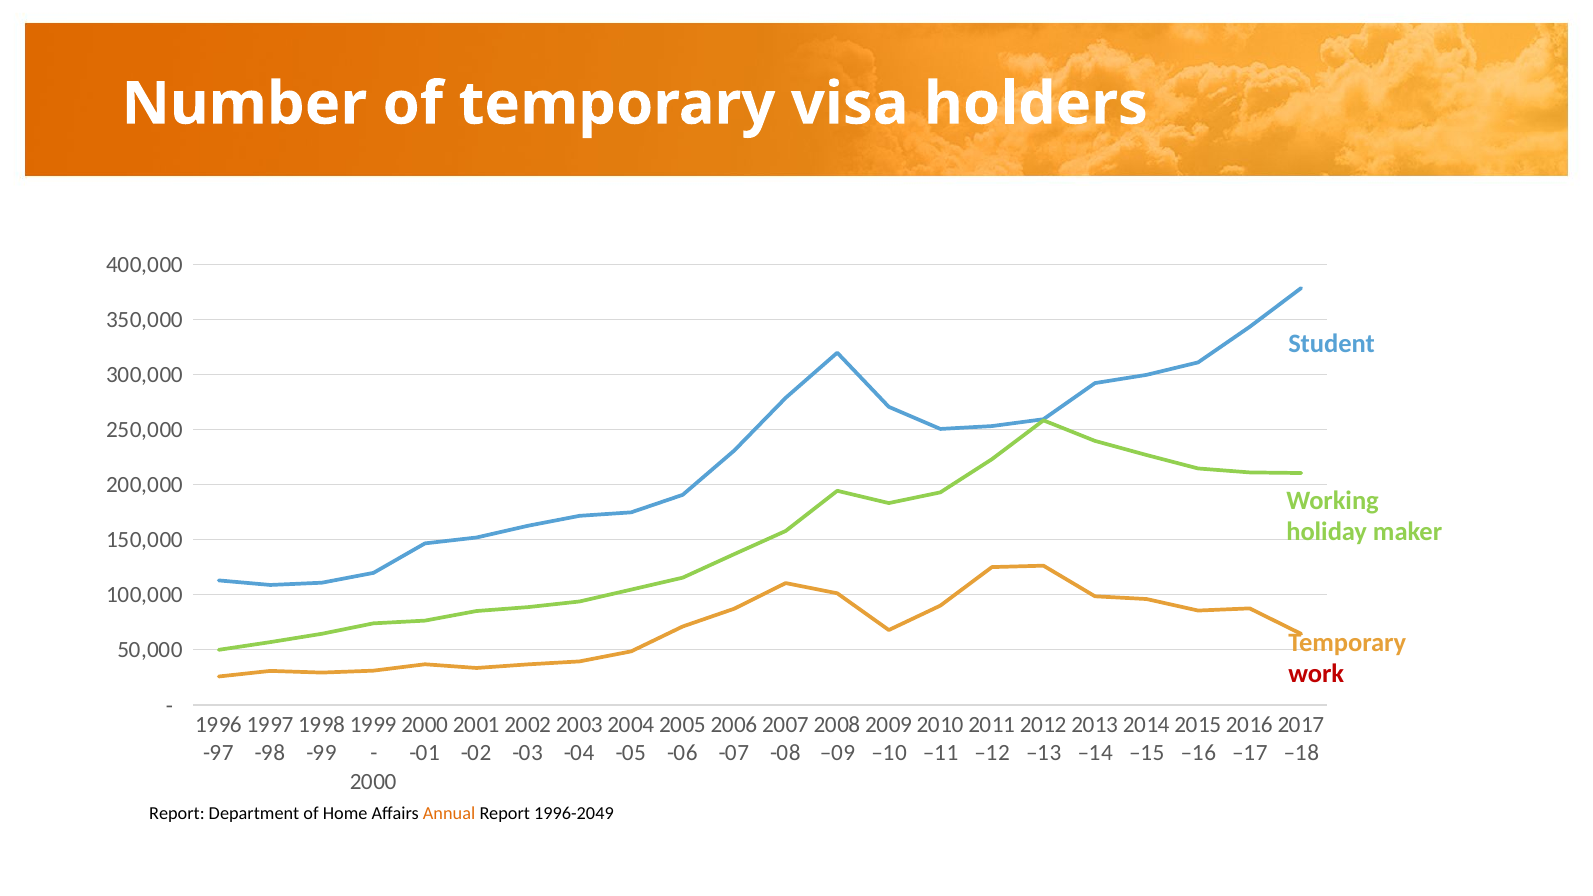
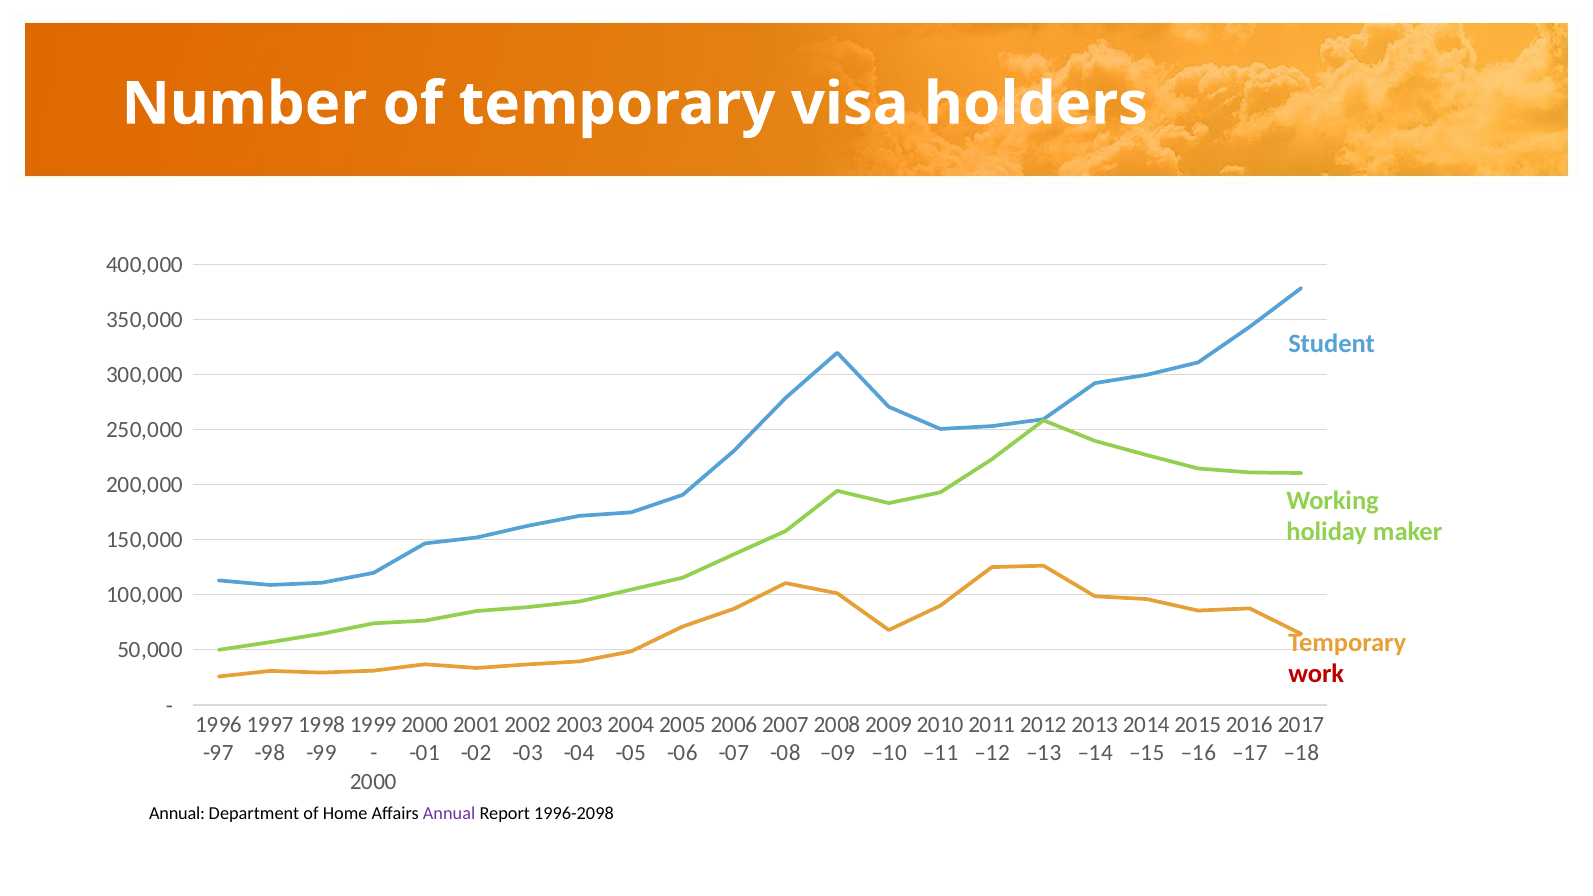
Report: Report -> Annual (177, 814)
Annual colour: orange -> purple (449, 814)
1996-2049: 1996-2049 -> 1996-2098 (574, 814)
